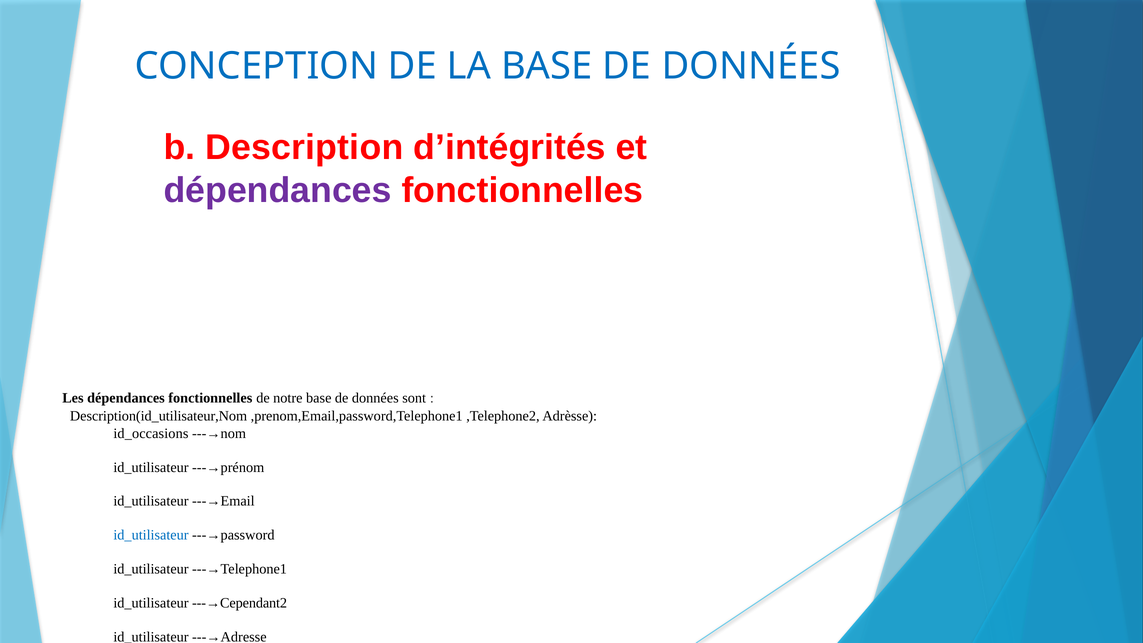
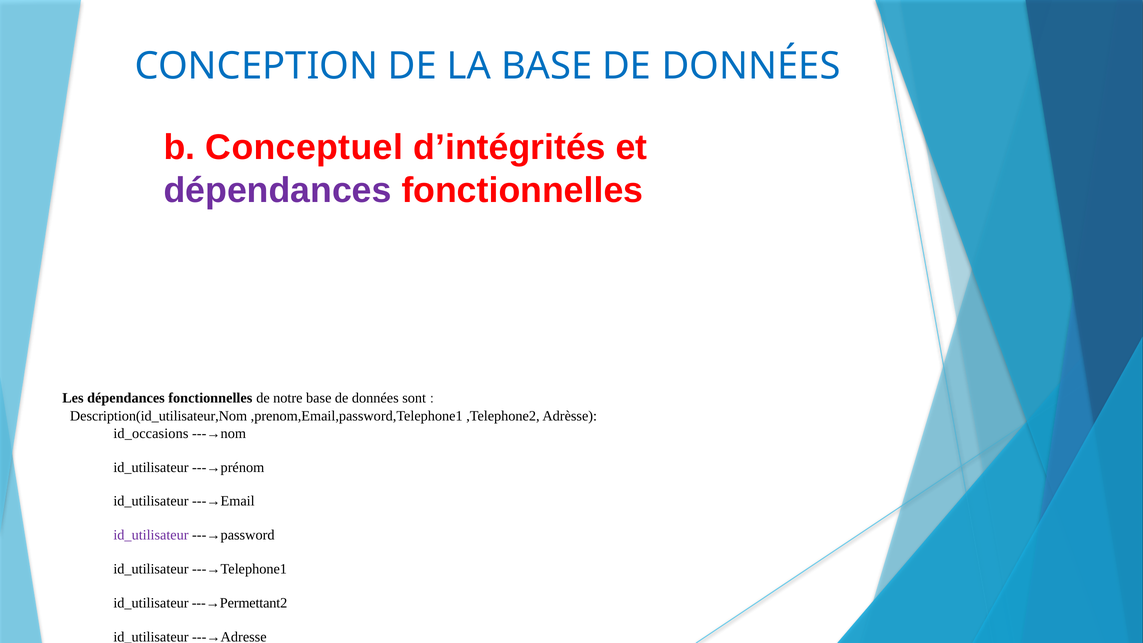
Description: Description -> Conceptuel (304, 147)
id_utilisateur colour: blue -> purple (151, 535)
---→Cependant2: ---→Cependant2 -> ---→Permettant2 (240, 603)
